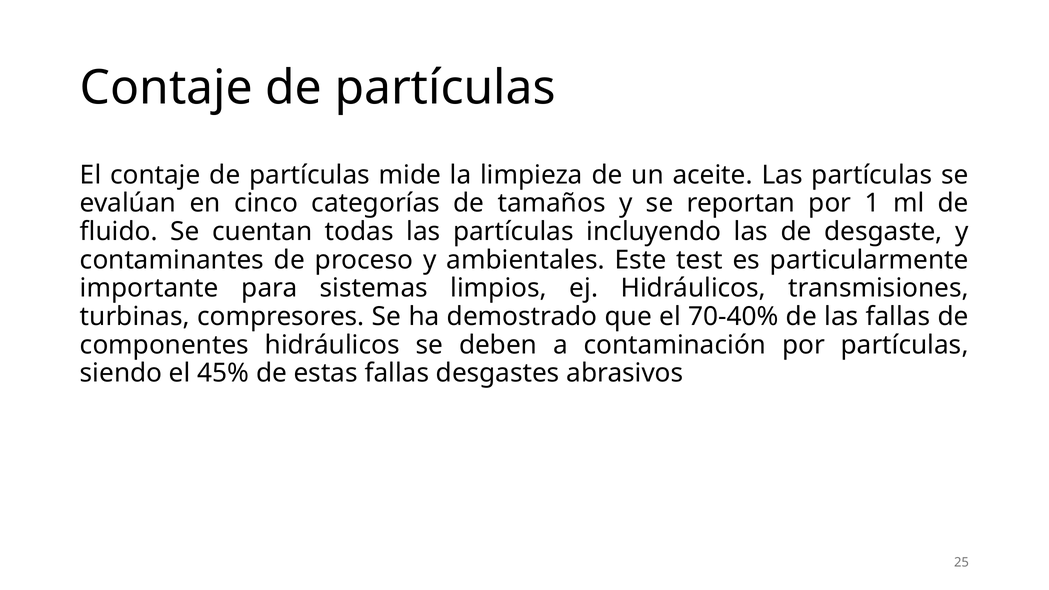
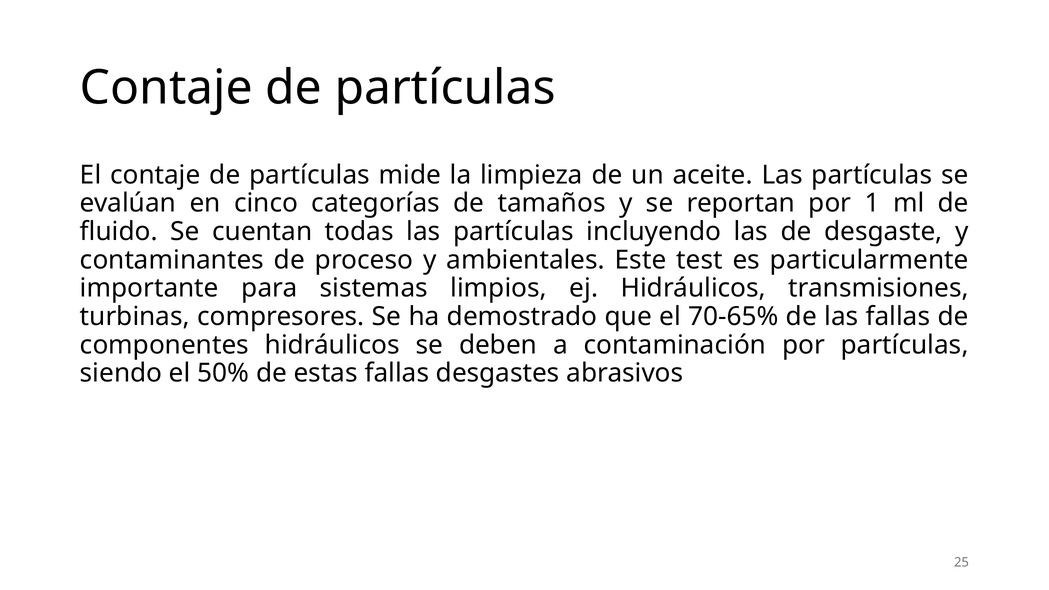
70-40%: 70-40% -> 70-65% (733, 317)
45%: 45% -> 50% (223, 373)
